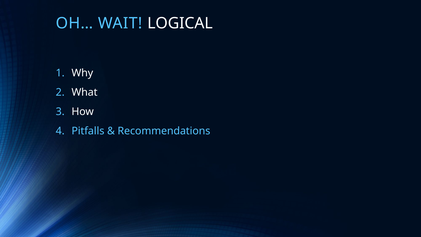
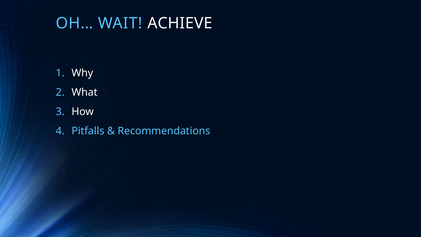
LOGICAL: LOGICAL -> ACHIEVE (180, 23)
